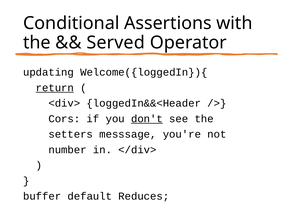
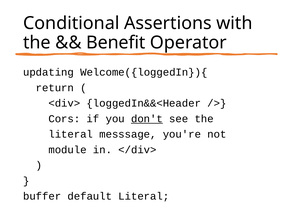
Served: Served -> Benefit (116, 42)
return underline: present -> none (55, 88)
setters: setters -> literal (71, 134)
number: number -> module (68, 150)
default Reduces: Reduces -> Literal (144, 196)
